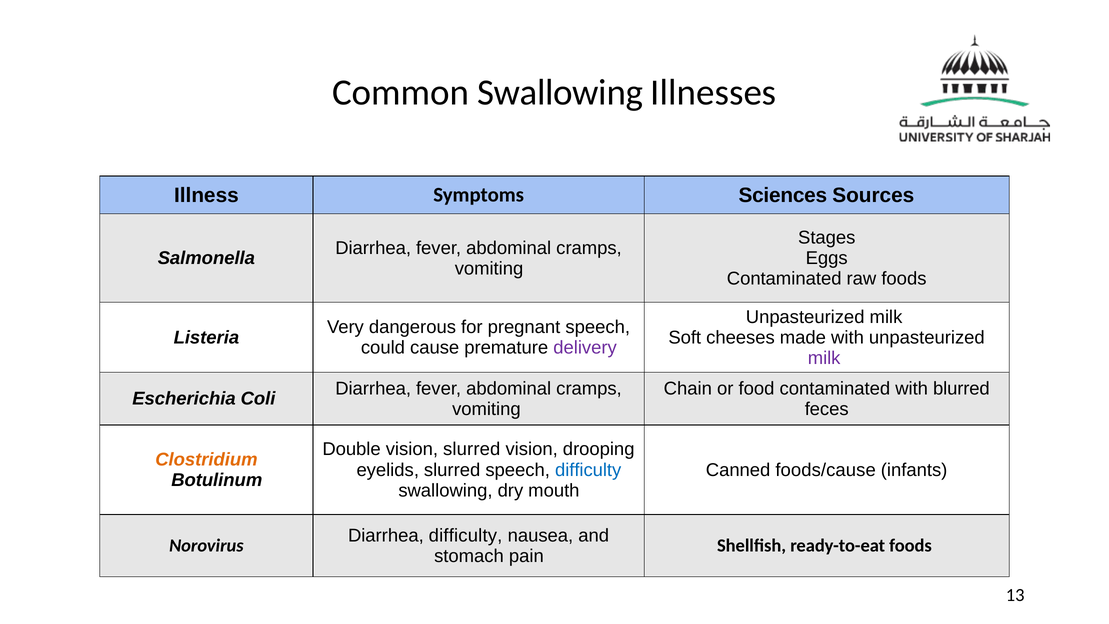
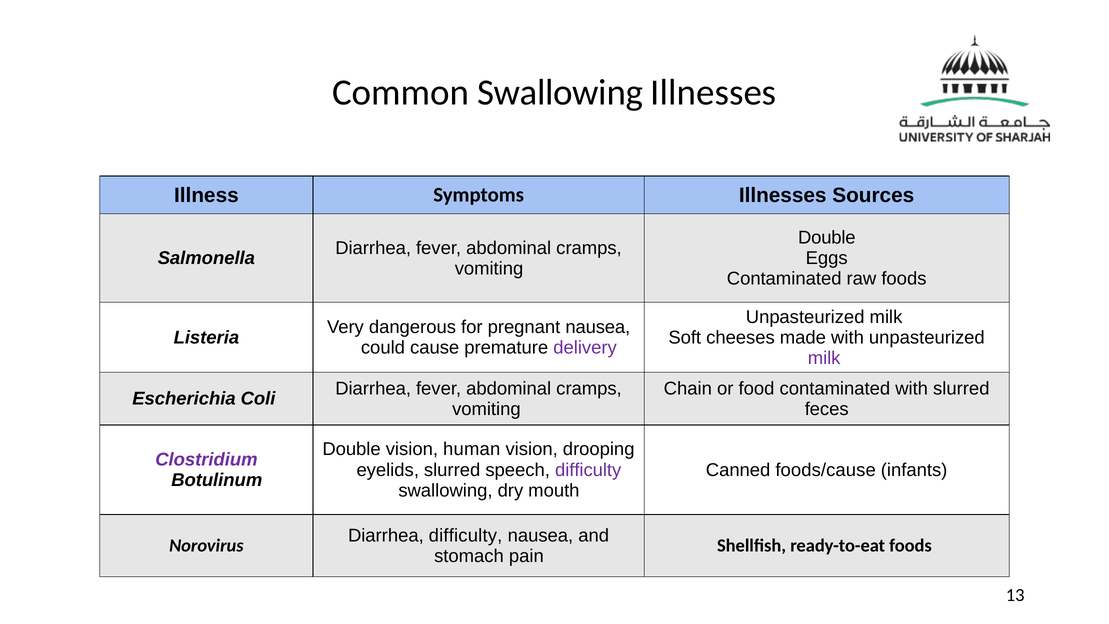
Symptoms Sciences: Sciences -> Illnesses (783, 195)
Stages: Stages -> Double (827, 238)
pregnant speech: speech -> nausea (598, 327)
with blurred: blurred -> slurred (961, 388)
vision slurred: slurred -> human (472, 449)
Clostridium colour: orange -> purple (206, 460)
difficulty colour: blue -> purple (588, 470)
